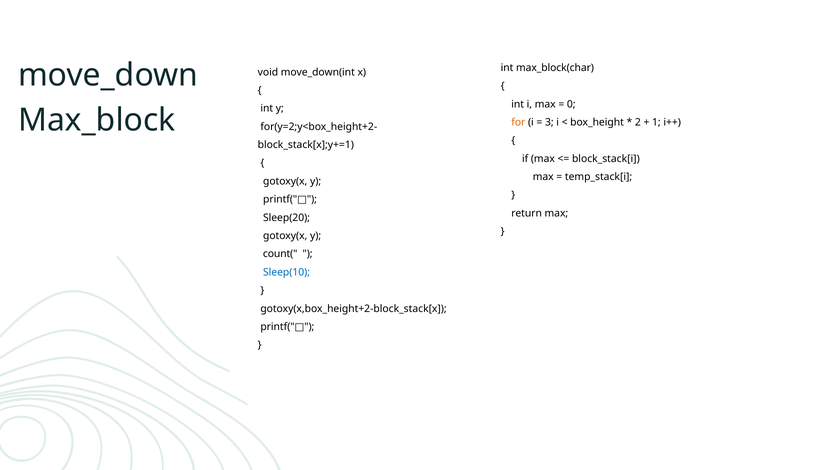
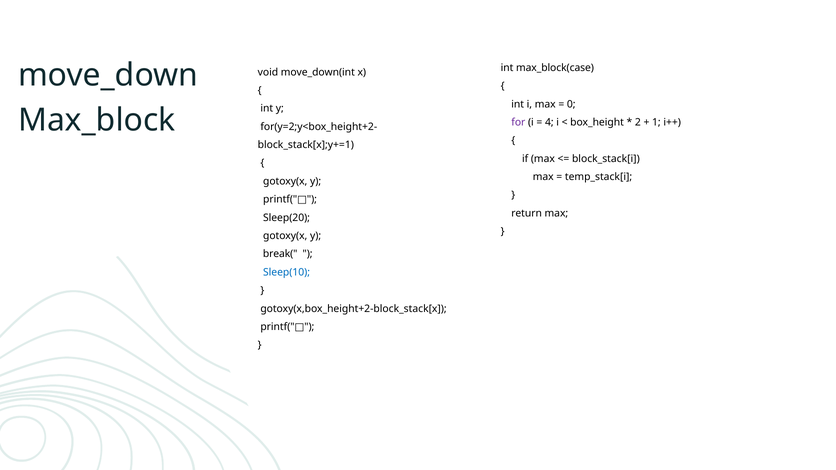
max_block(char: max_block(char -> max_block(case (555, 68)
for colour: orange -> purple (518, 122)
3: 3 -> 4 (549, 122)
count(: count( -> break( (280, 254)
